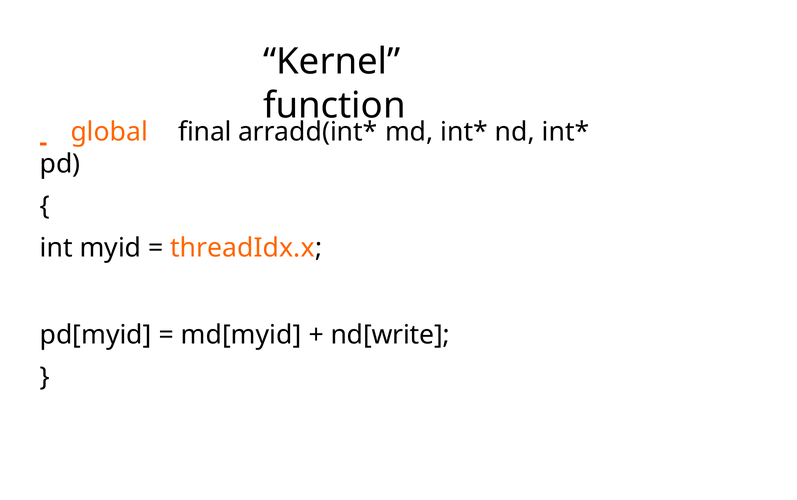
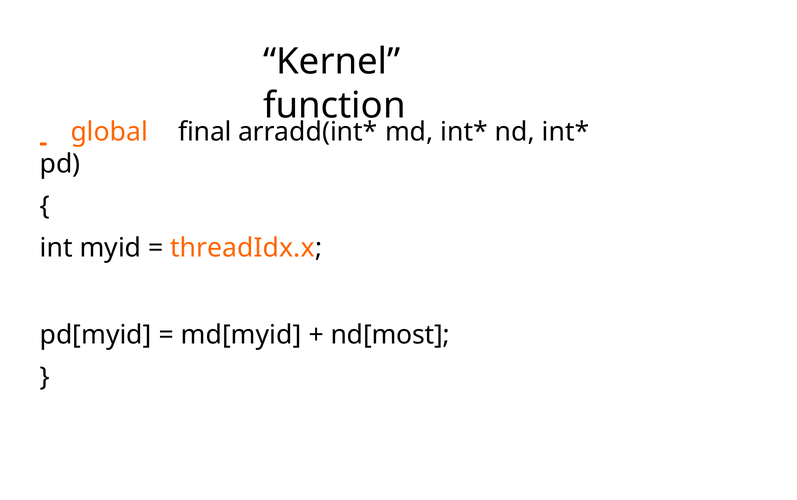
nd[write: nd[write -> nd[most (390, 335)
